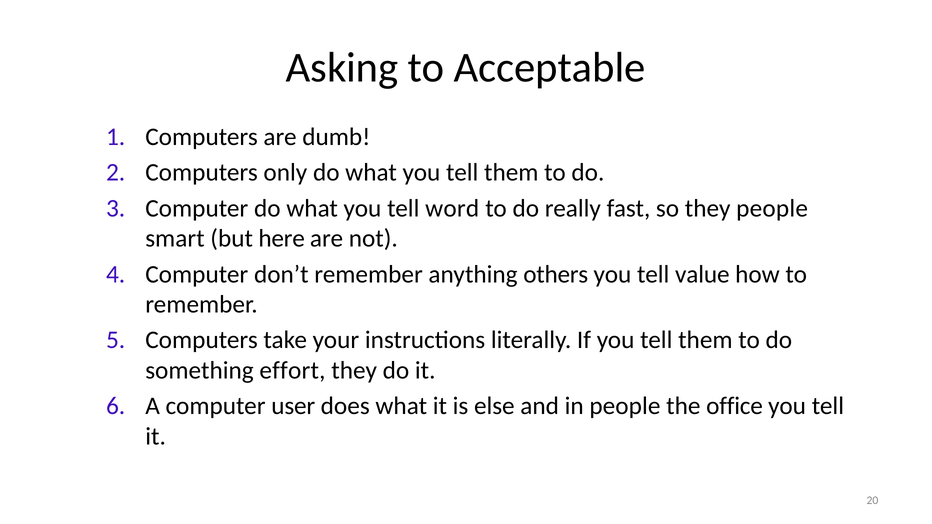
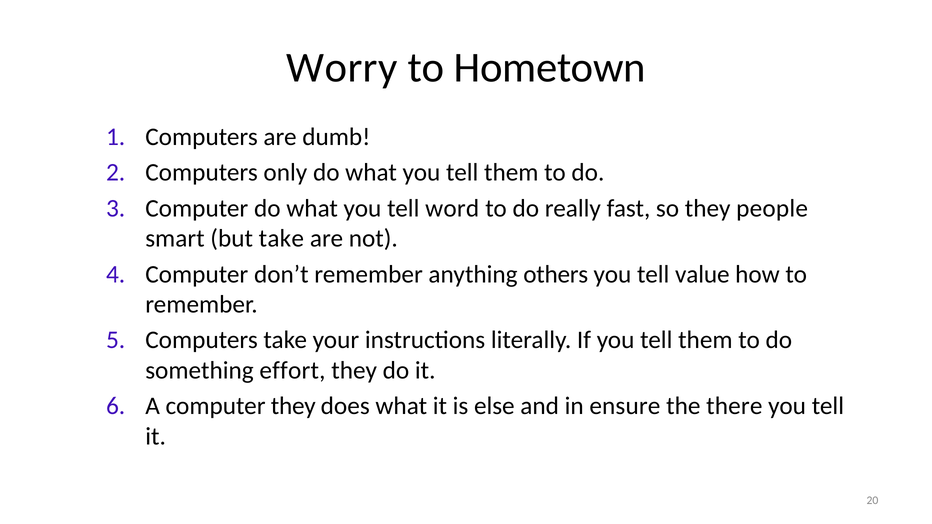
Asking: Asking -> Worry (342, 68)
Acceptable: Acceptable -> Hometown (550, 68)
but here: here -> take (281, 239)
computer user: user -> they (293, 406)
in people: people -> ensure (625, 406)
office: office -> there (734, 406)
